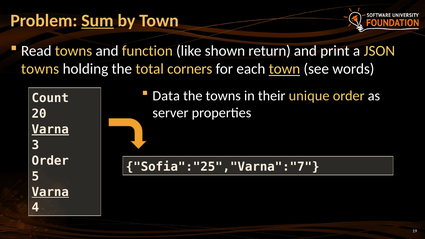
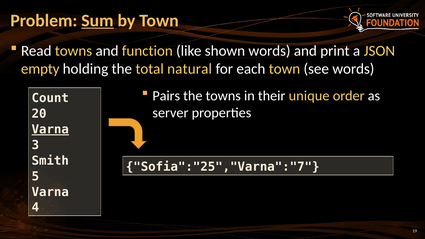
shown return: return -> words (270, 51)
towns: towns -> empty (40, 69)
corners: corners -> natural (190, 69)
town underline: present -> none (284, 69)
Data: Data -> Pairs (166, 96)
Order: Order -> Smith (50, 161)
Varna underline: present -> none (50, 192)
